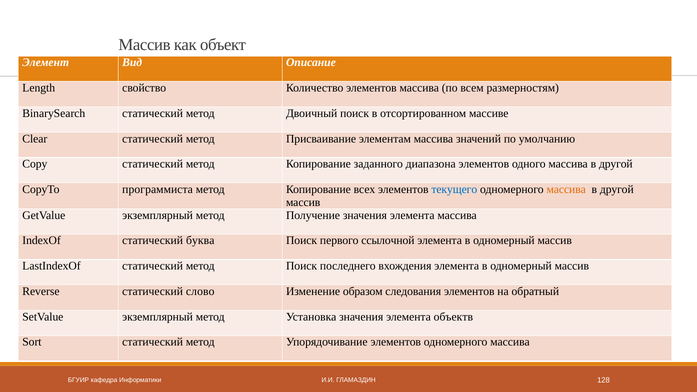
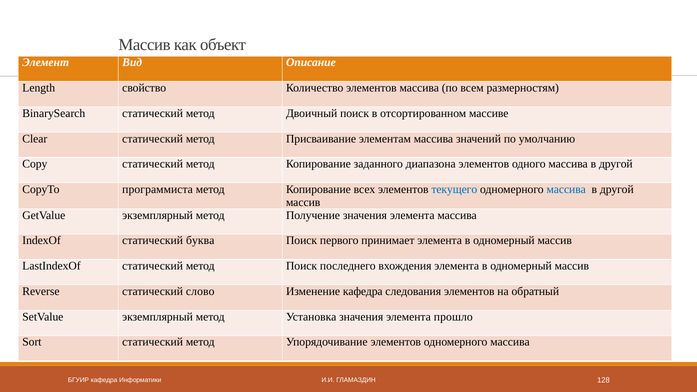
массива colour: orange -> blue (566, 189)
ссылочной: ссылочной -> принимает (388, 241)
Изменение образом: образом -> кафедра (363, 291)
объектв: объектв -> прошло (453, 317)
